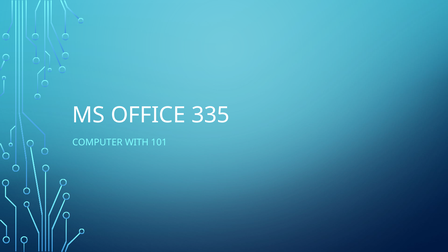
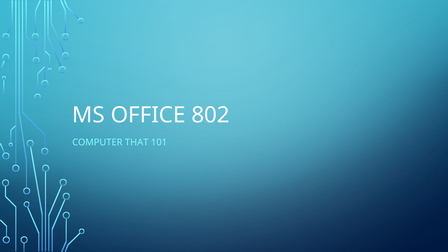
335: 335 -> 802 (211, 115)
WITH: WITH -> THAT (137, 143)
